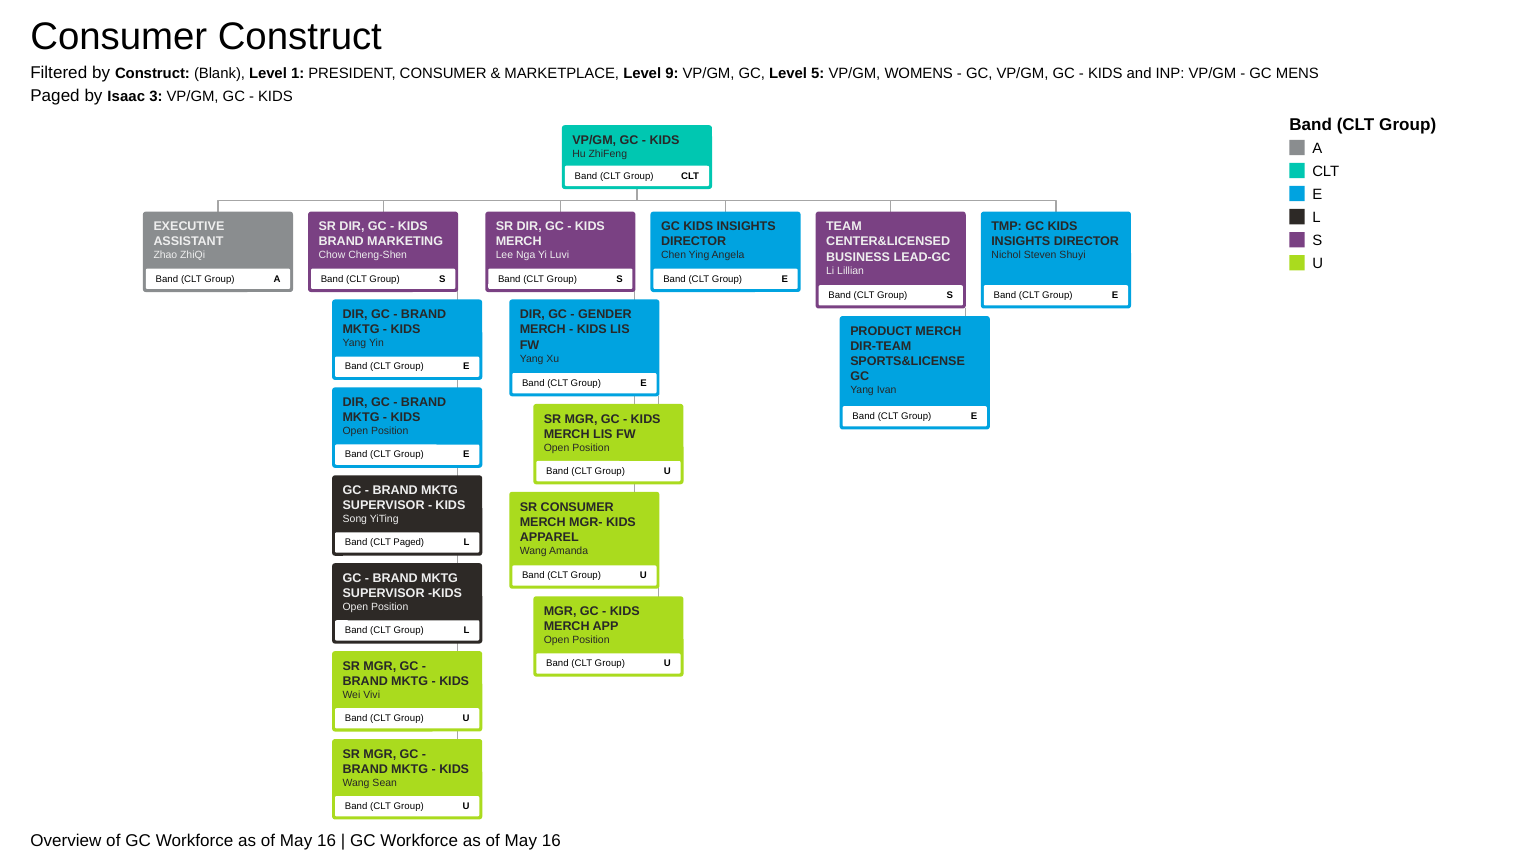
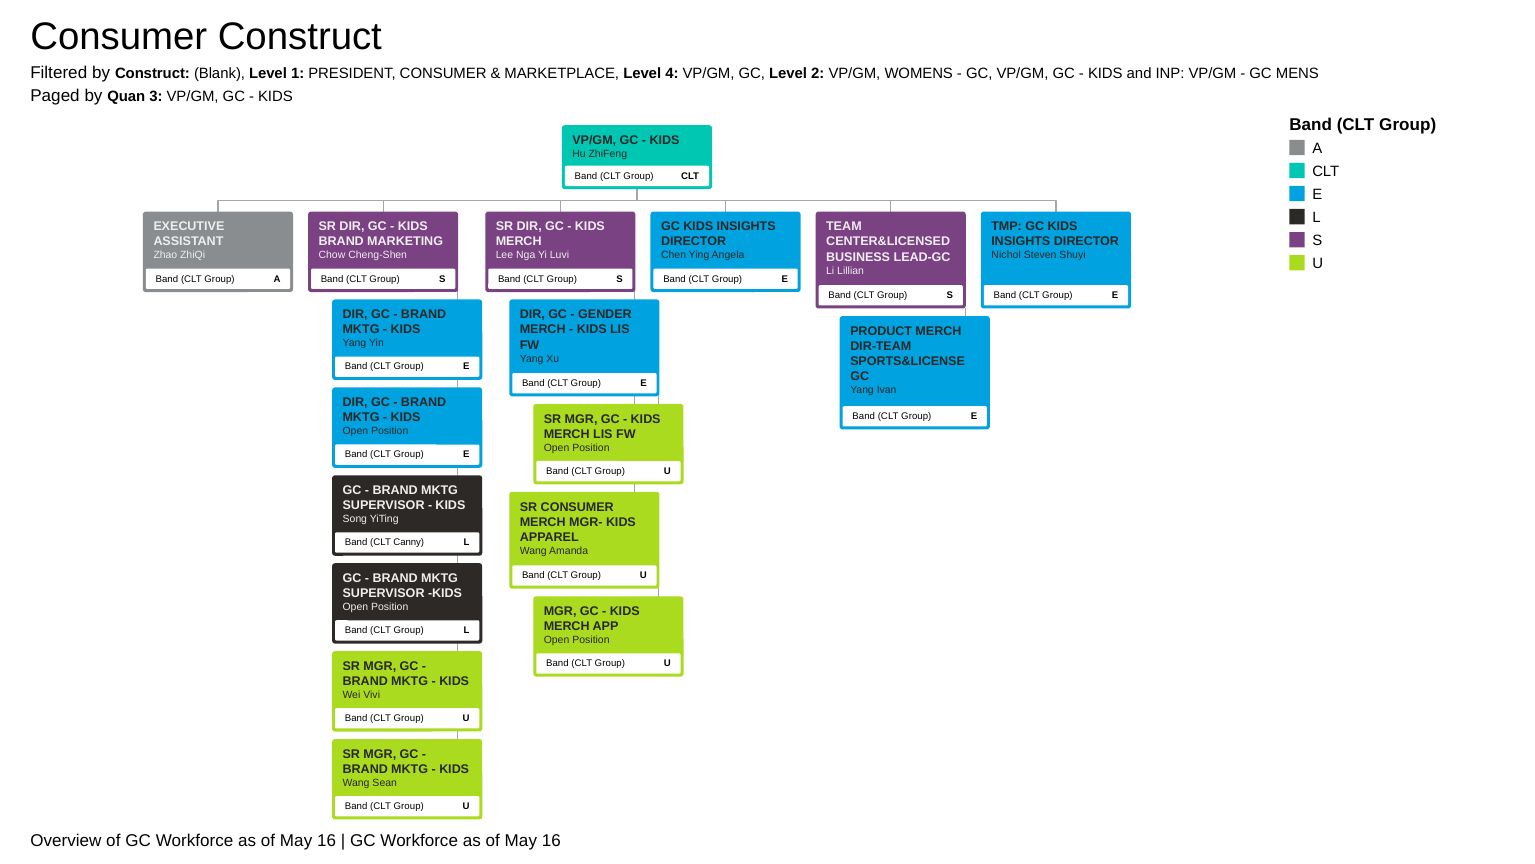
9: 9 -> 4 (672, 73)
5: 5 -> 2 (818, 73)
Isaac: Isaac -> Quan (126, 96)
CLT Paged: Paged -> Canny (409, 542)
